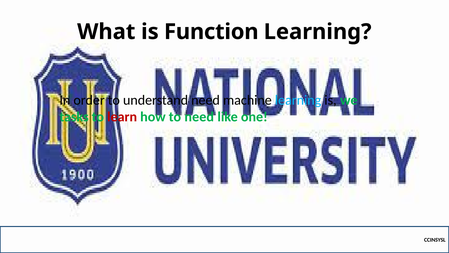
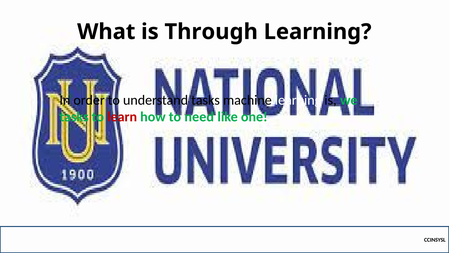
Function: Function -> Through (211, 32)
understand need: need -> tasks (206, 100)
learning colour: light blue -> white (298, 100)
